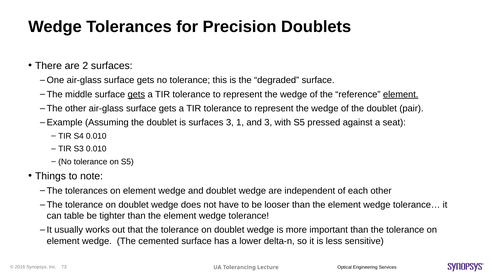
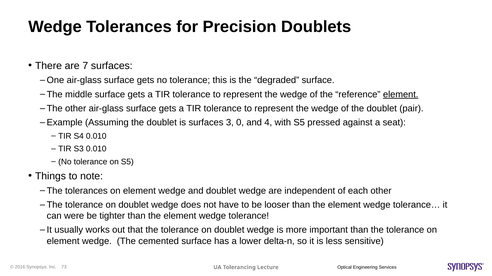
2: 2 -> 7 (85, 66)
gets underline: present -> none (136, 95)
1: 1 -> 0 (240, 123)
and 3: 3 -> 4 (268, 123)
table: table -> were (74, 216)
